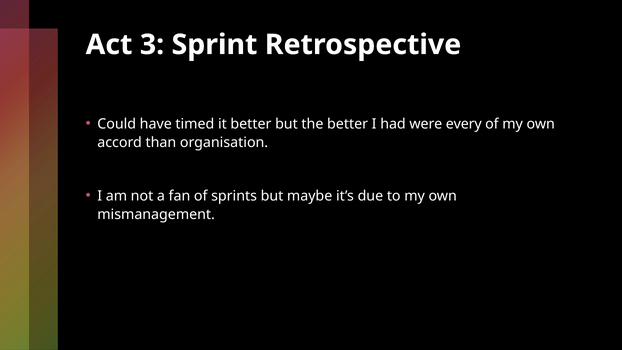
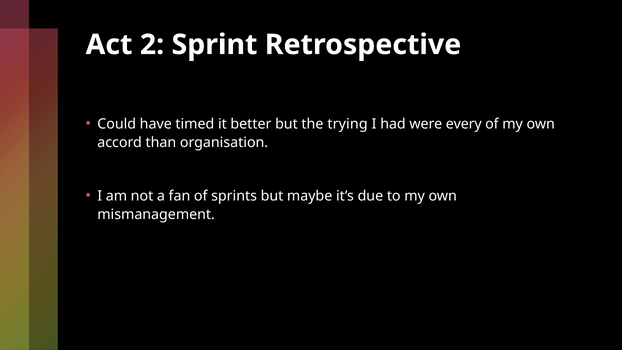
3: 3 -> 2 (152, 45)
the better: better -> trying (348, 124)
